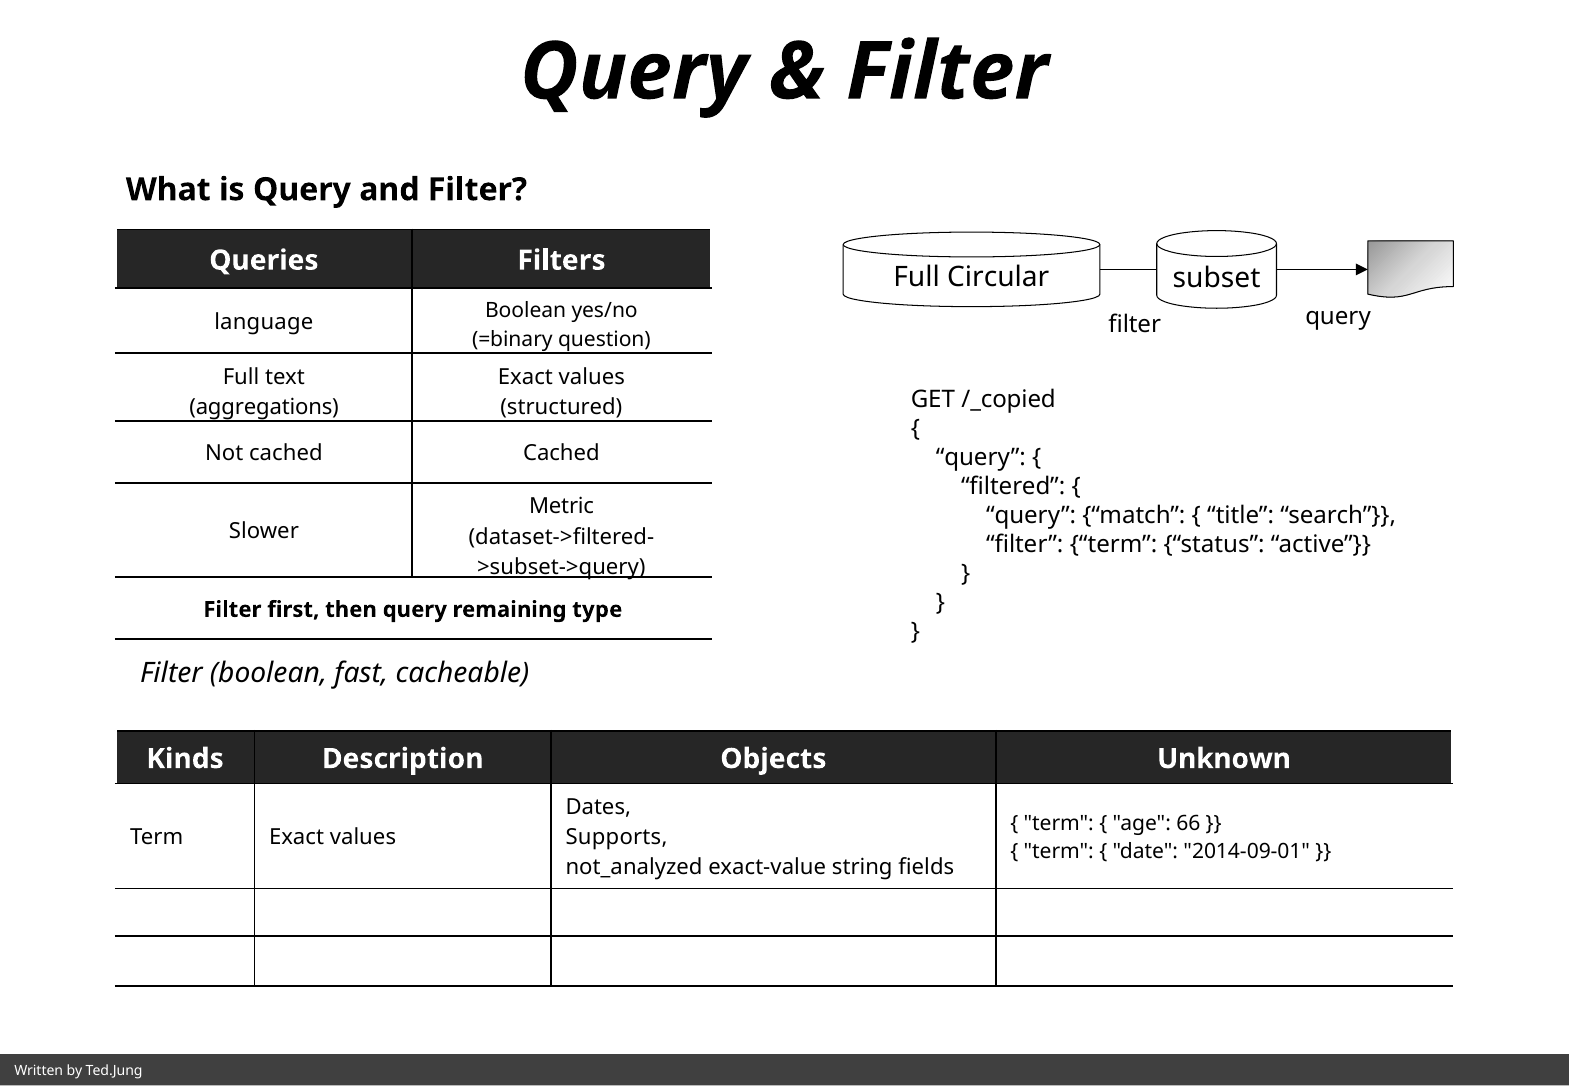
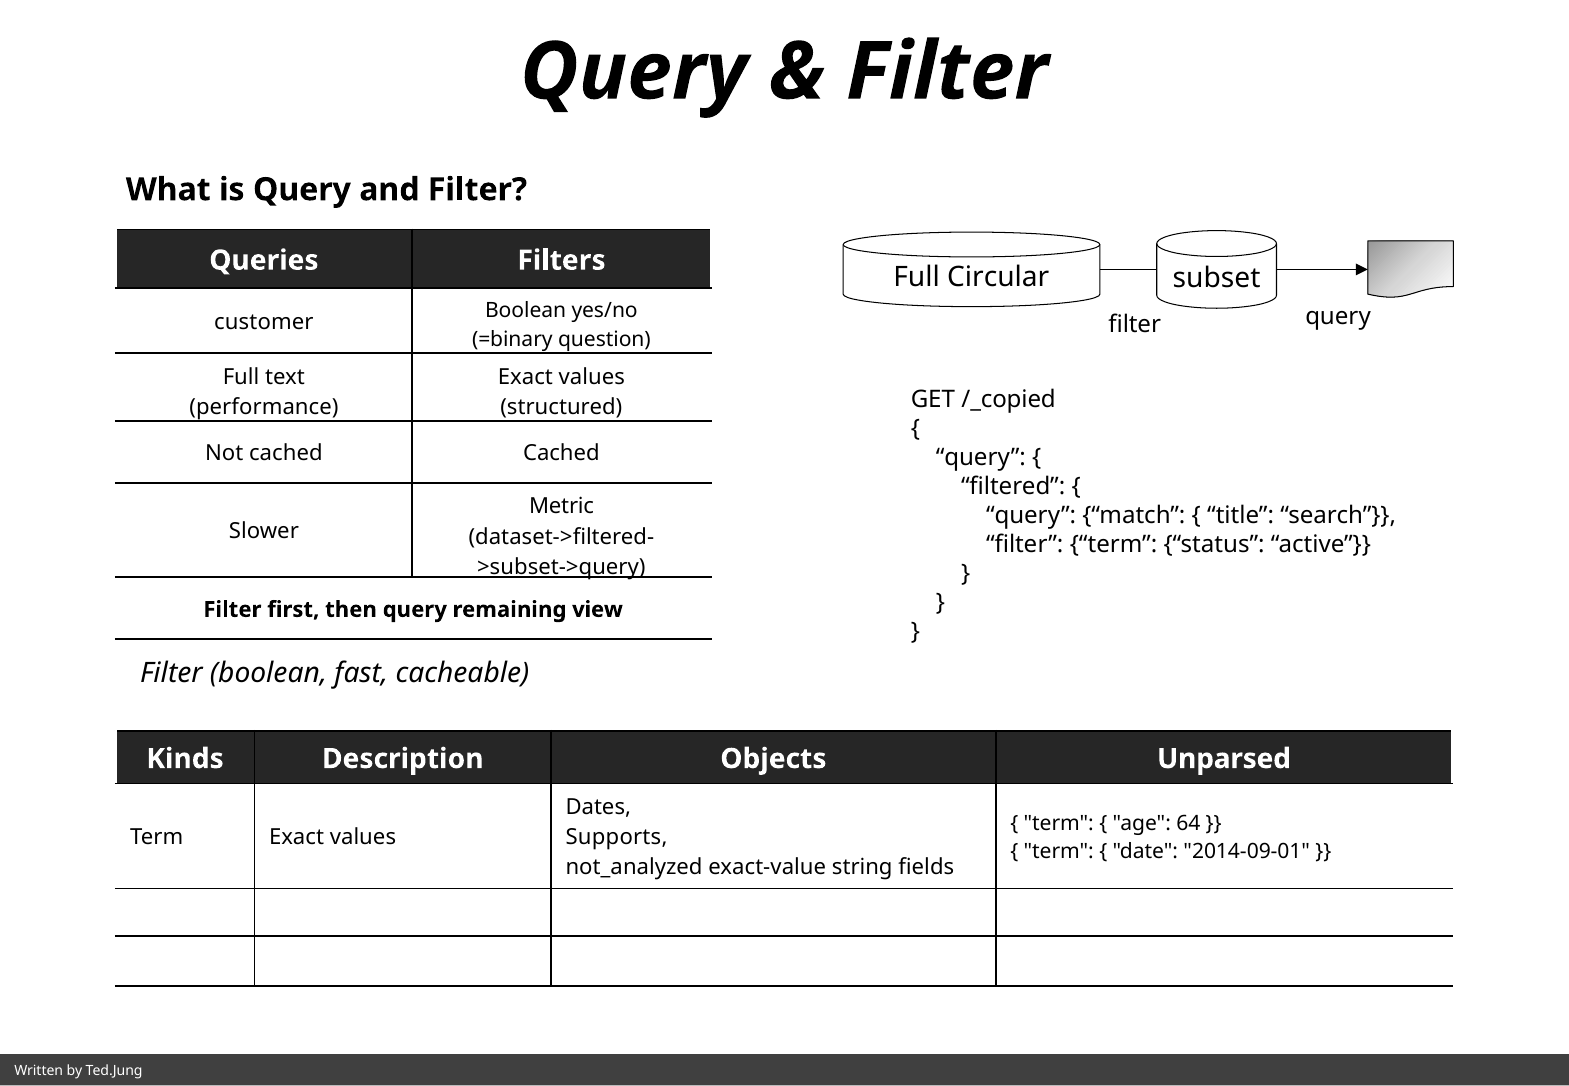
language: language -> customer (264, 322)
aggregations: aggregations -> performance (264, 407)
type: type -> view (598, 610)
Unknown: Unknown -> Unparsed (1224, 759)
66: 66 -> 64 (1188, 823)
